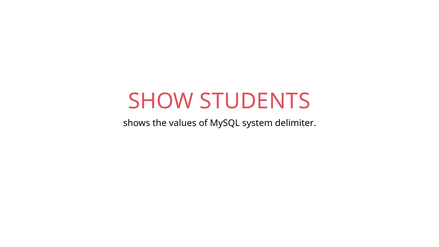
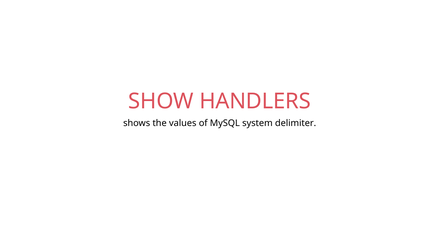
STUDENTS: STUDENTS -> HANDLERS (255, 101)
